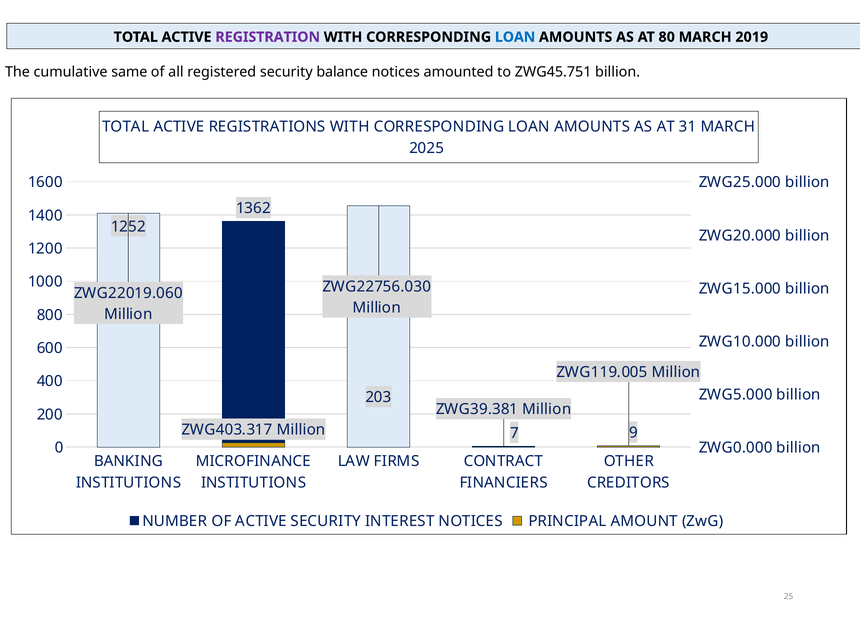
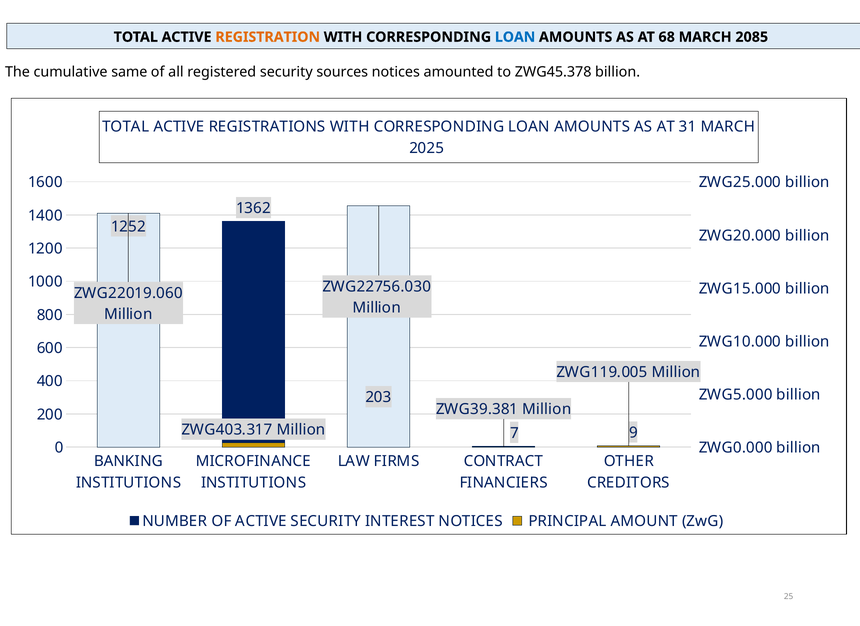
REGISTRATION colour: purple -> orange (268, 37)
80: 80 -> 68 (667, 37)
2019: 2019 -> 2085 (752, 37)
balance: balance -> sources (342, 72)
ZWG45.751: ZWG45.751 -> ZWG45.378 (553, 72)
